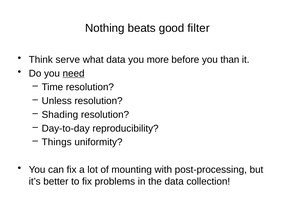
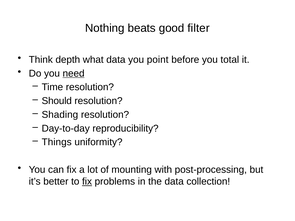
serve: serve -> depth (68, 60)
more: more -> point (158, 60)
than: than -> total (230, 60)
Unless: Unless -> Should (57, 101)
fix underline: none -> present (87, 182)
